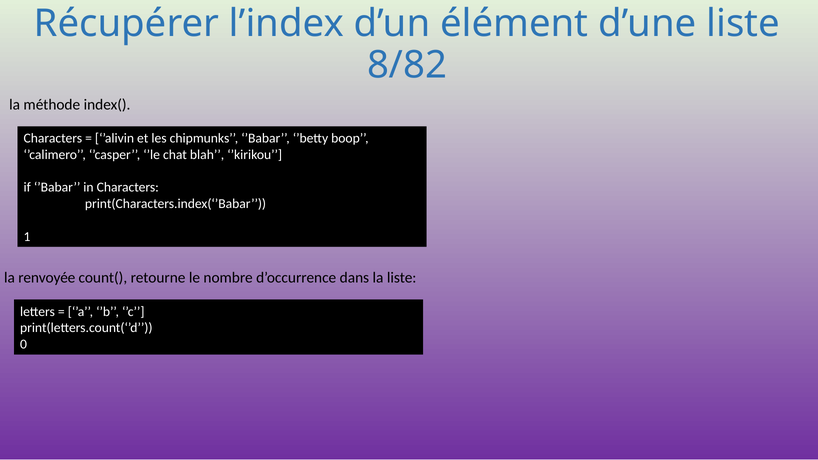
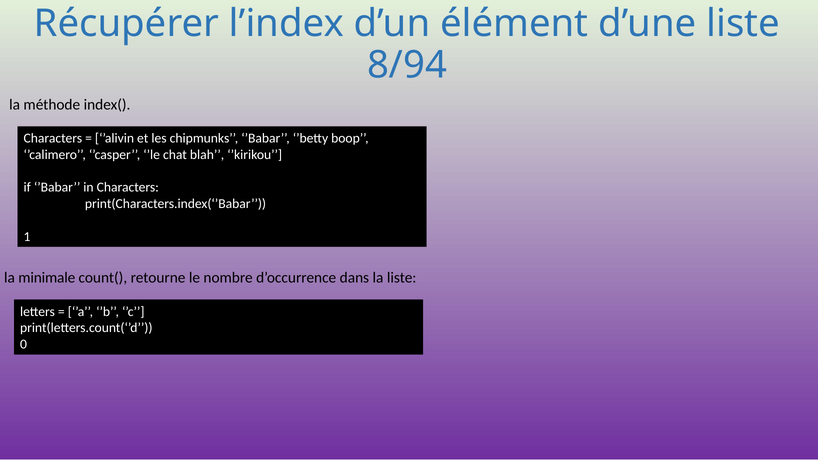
8/82: 8/82 -> 8/94 (407, 65)
renvoyée: renvoyée -> minimale (47, 278)
